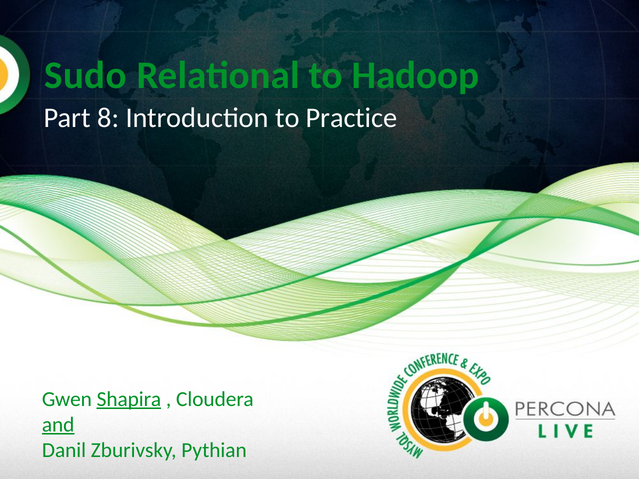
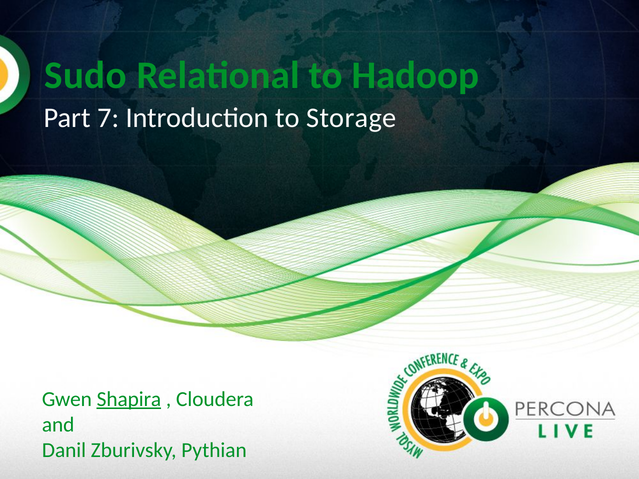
8: 8 -> 7 (108, 118)
Practice: Practice -> Storage (351, 118)
and underline: present -> none (58, 425)
